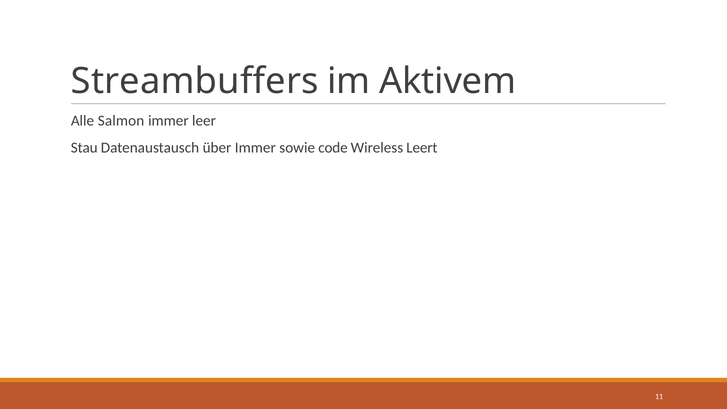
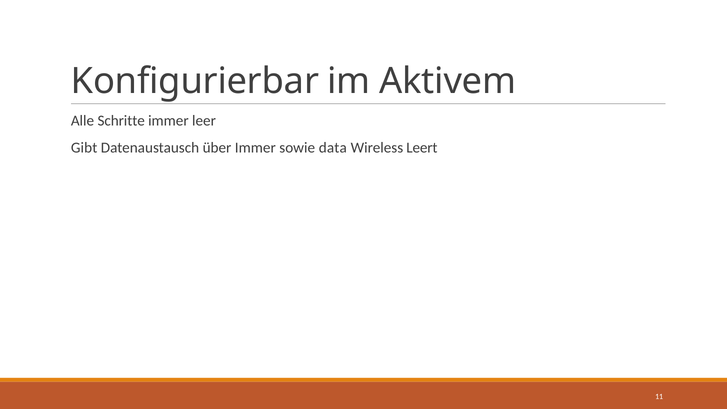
Streambuffers: Streambuffers -> Konfigurierbar (195, 81)
Salmon: Salmon -> Schritte (121, 121)
Stau: Stau -> Gibt (84, 148)
code: code -> data (333, 148)
